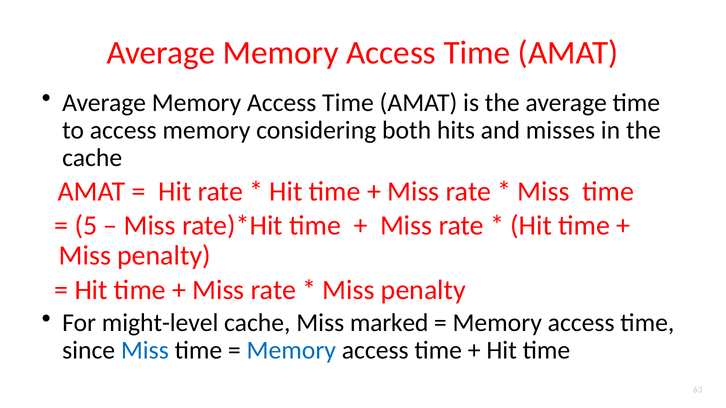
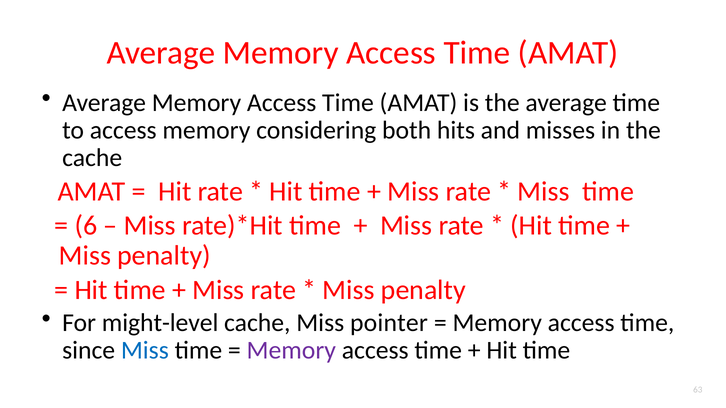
5: 5 -> 6 (86, 226)
marked: marked -> pointer (389, 323)
Memory colour: blue -> purple (291, 351)
